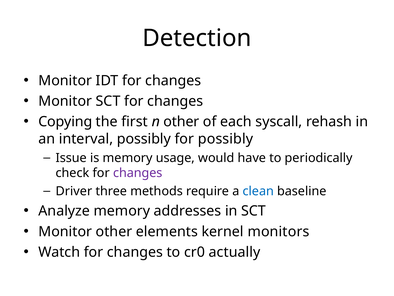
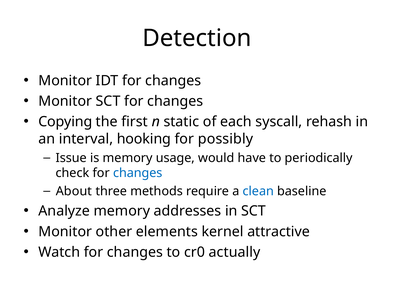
n other: other -> static (181, 122)
interval possibly: possibly -> hooking (144, 139)
changes colour: purple -> blue (138, 173)
Driver: Driver -> About (74, 191)
monitors: monitors -> attractive (279, 231)
